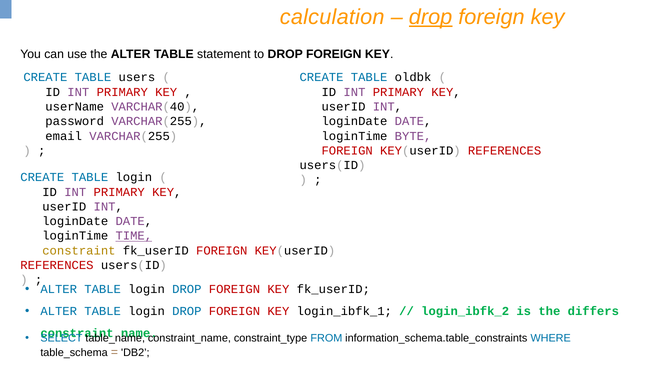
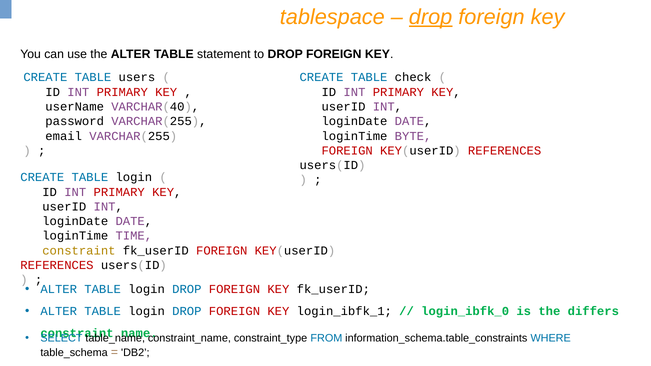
calculation: calculation -> tablespace (332, 17)
oldbk: oldbk -> check (413, 77)
TIME underline: present -> none (134, 236)
login_ibfk_2: login_ibfk_2 -> login_ibfk_0 (465, 311)
